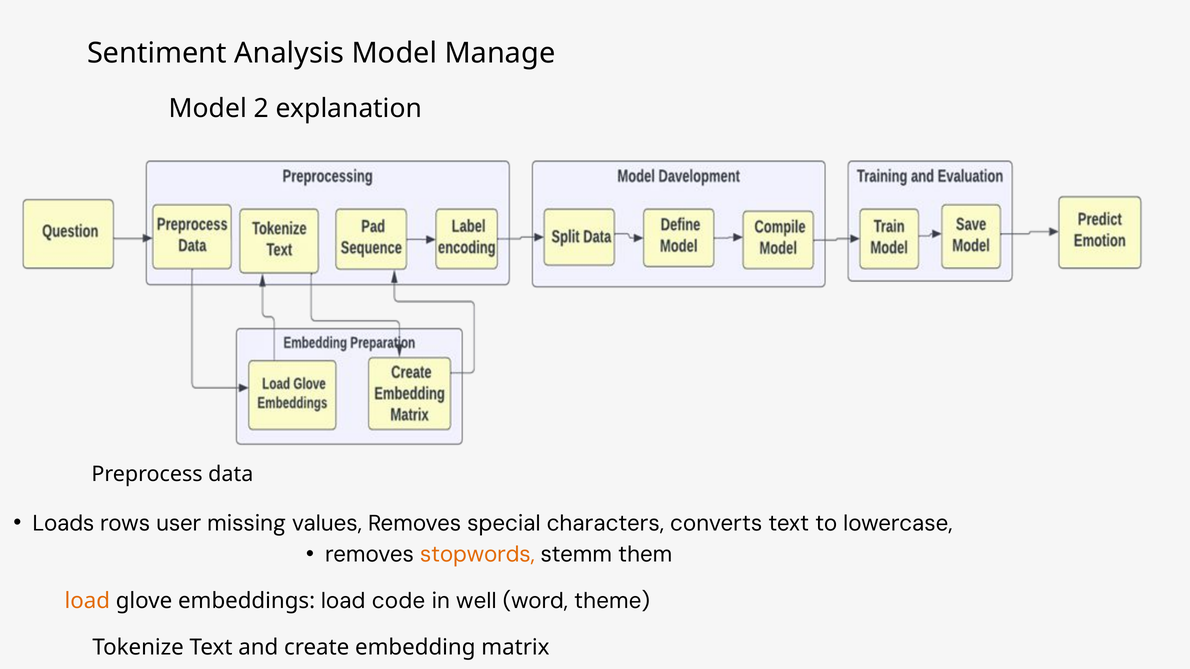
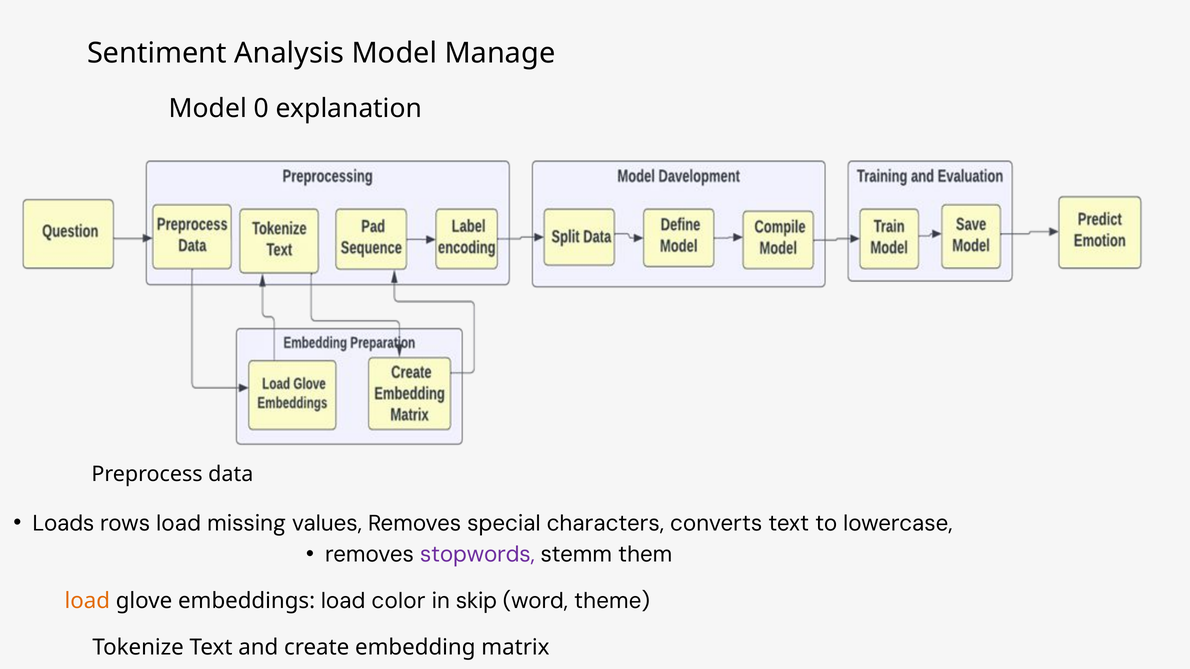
2: 2 -> 0 (261, 109)
rows user: user -> load (179, 524)
stopwords colour: orange -> purple (477, 555)
code: code -> color (398, 601)
well: well -> skip (476, 601)
